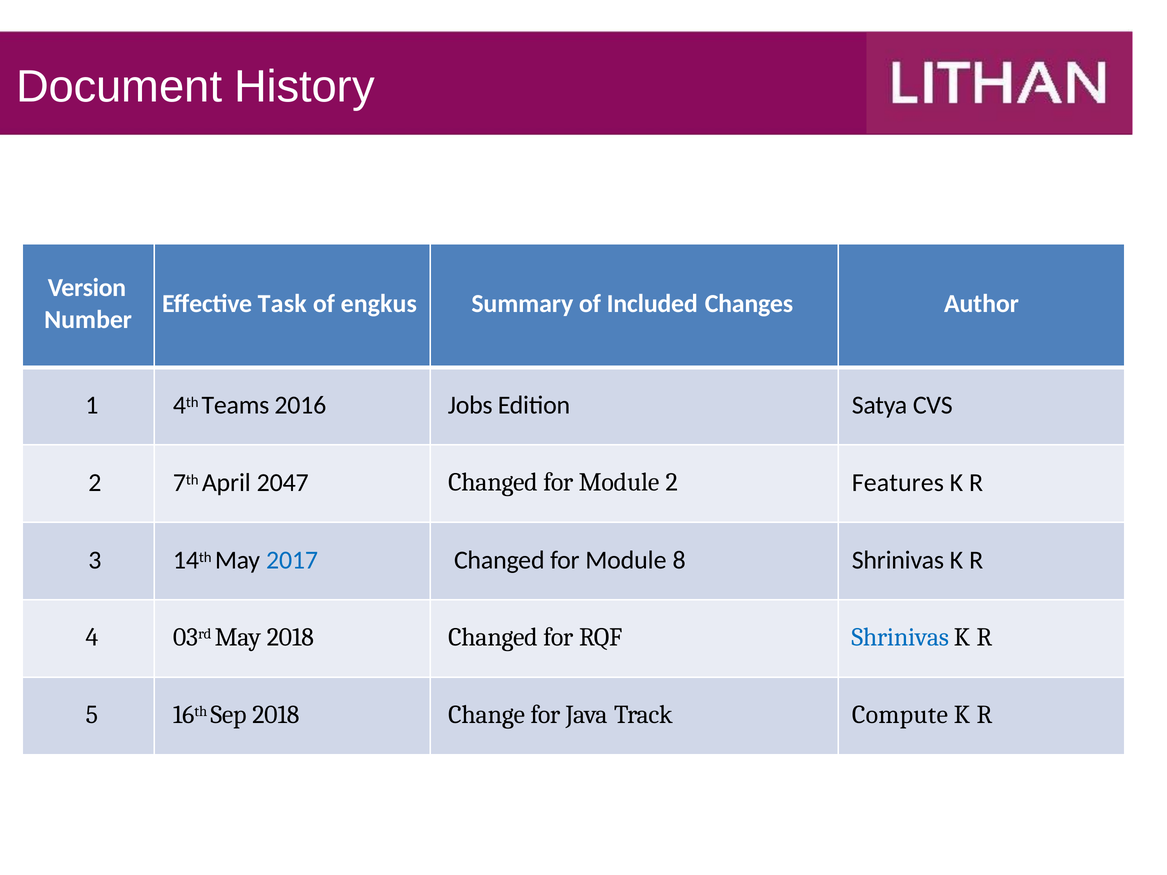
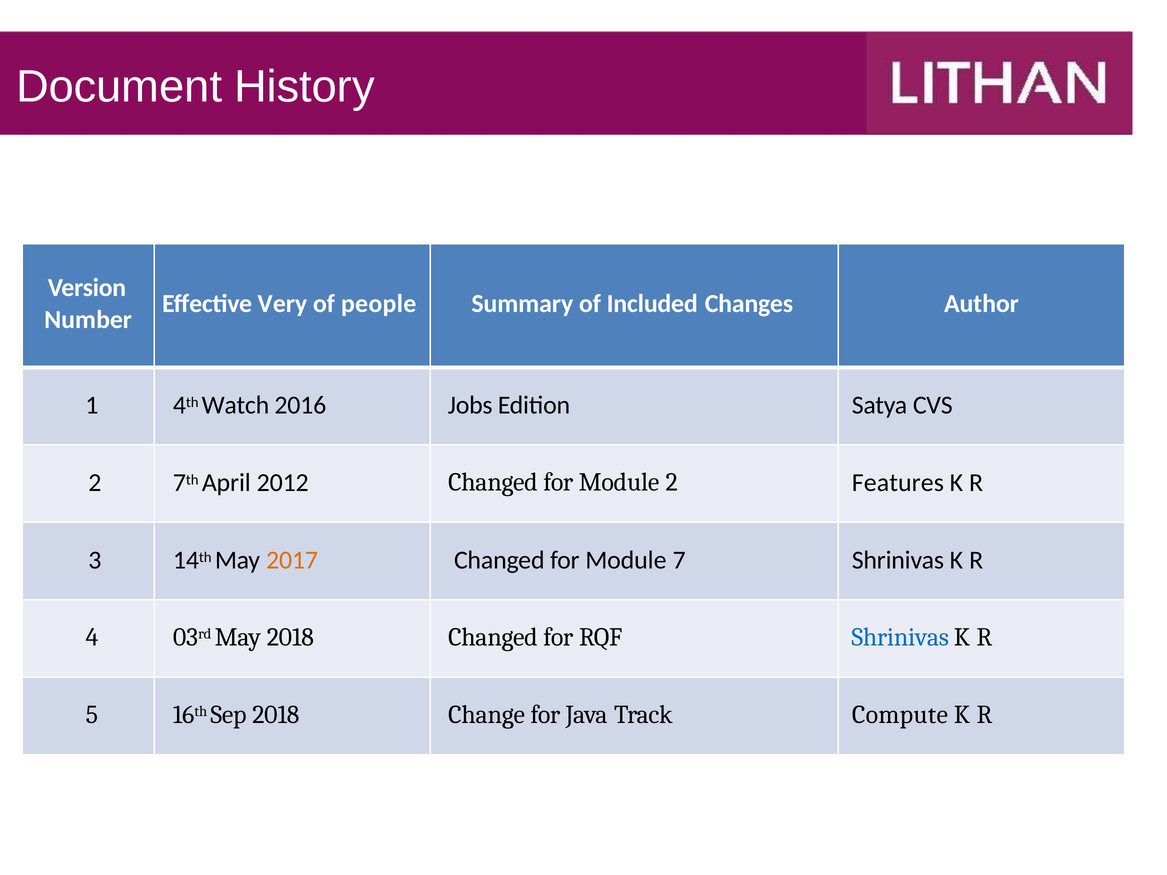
Task: Task -> Very (282, 304)
engkus: engkus -> people (379, 304)
Teams: Teams -> Watch (235, 406)
2047: 2047 -> 2012 (283, 483)
2017 colour: blue -> orange (292, 560)
8: 8 -> 7 (679, 560)
